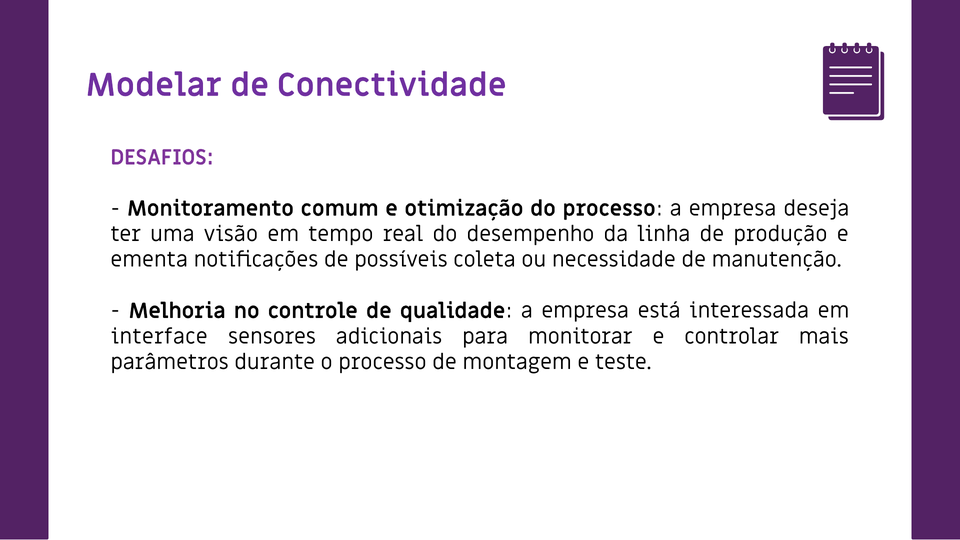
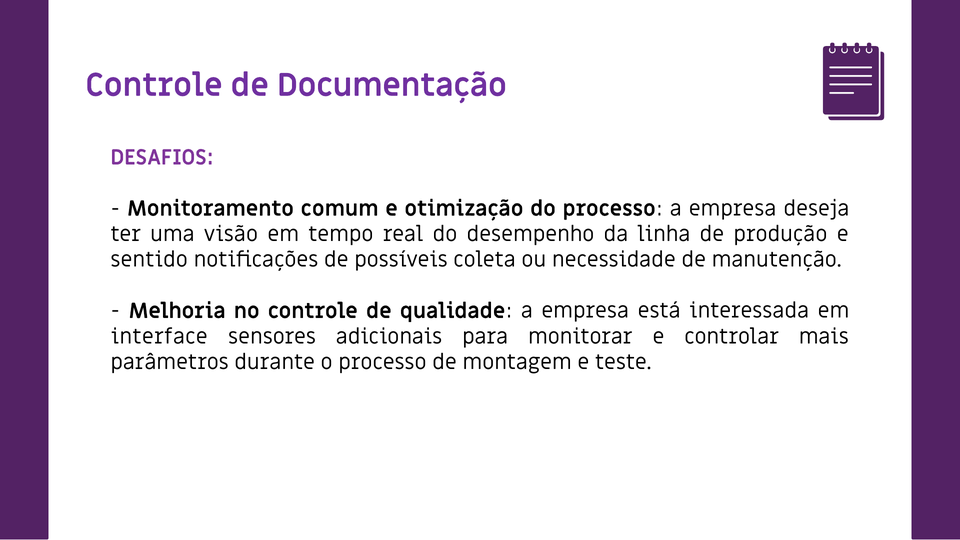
Modelar: Modelar -> Controle (154, 85)
Conectividade: Conectividade -> Documentação (392, 85)
ementa: ementa -> sentido (149, 260)
